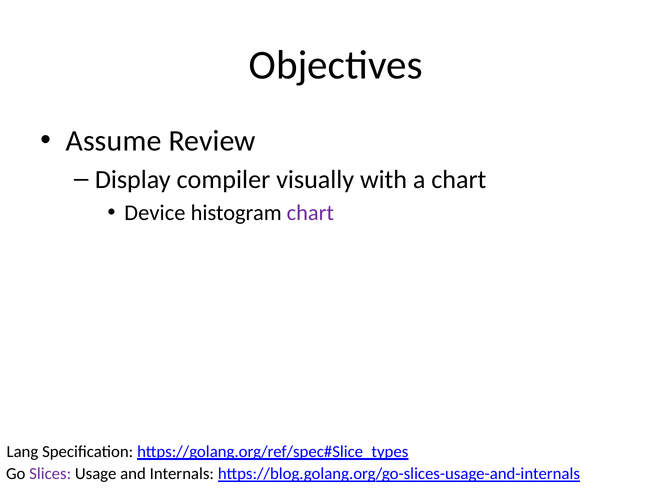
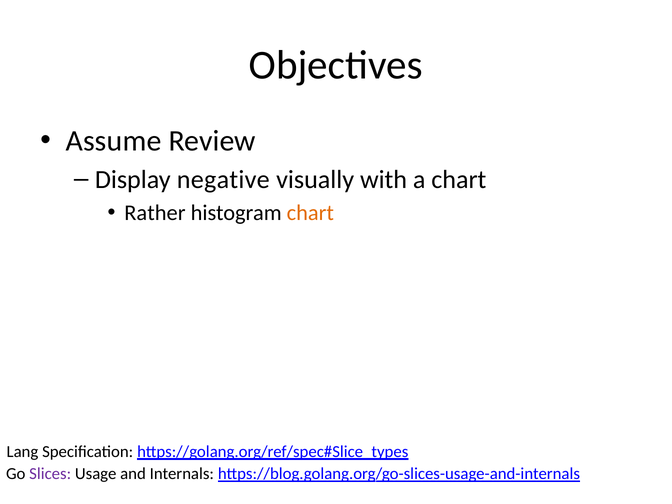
compiler: compiler -> negative (223, 180)
Device: Device -> Rather (155, 213)
chart colour: purple -> orange (310, 213)
